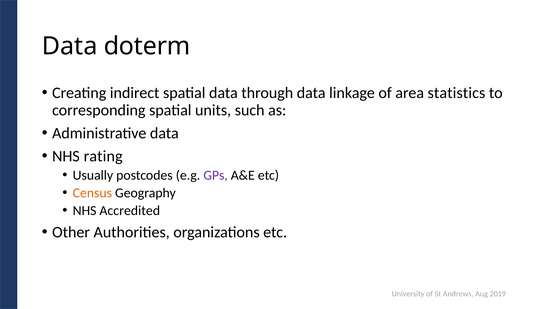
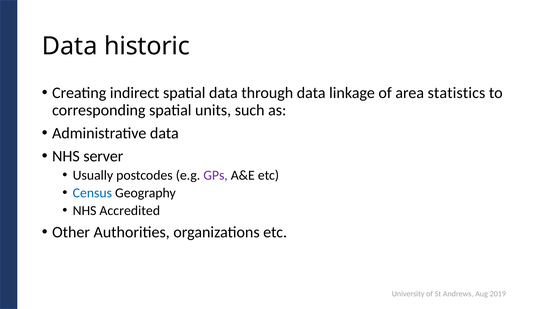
doterm: doterm -> historic (147, 46)
rating: rating -> server (103, 156)
Census colour: orange -> blue (92, 193)
